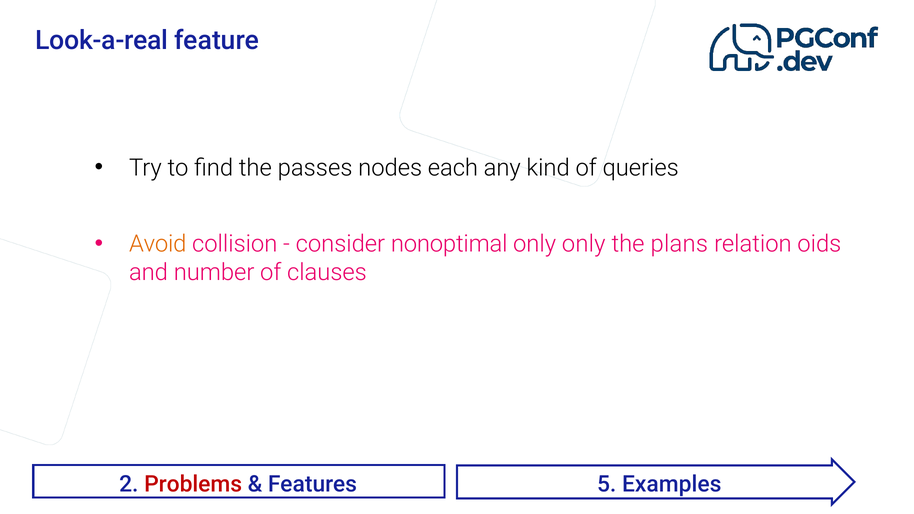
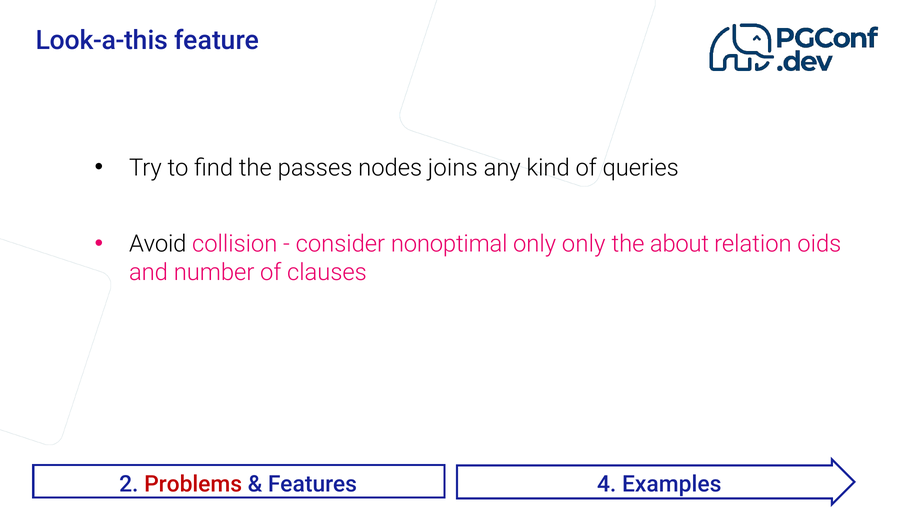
Look-a-real: Look-a-real -> Look-a-this (102, 41)
each: each -> joins (453, 168)
Avoid colour: orange -> black (158, 244)
plans: plans -> about (680, 244)
5: 5 -> 4 (607, 485)
